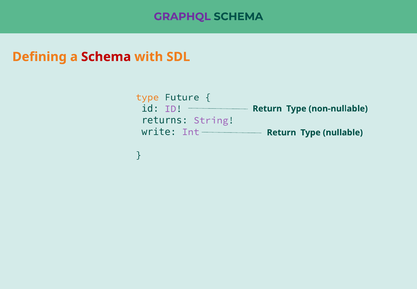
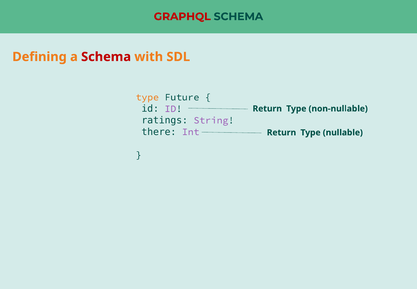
GRAPHQL colour: purple -> red (182, 17)
returns: returns -> ratings (165, 120)
write: write -> there (159, 132)
